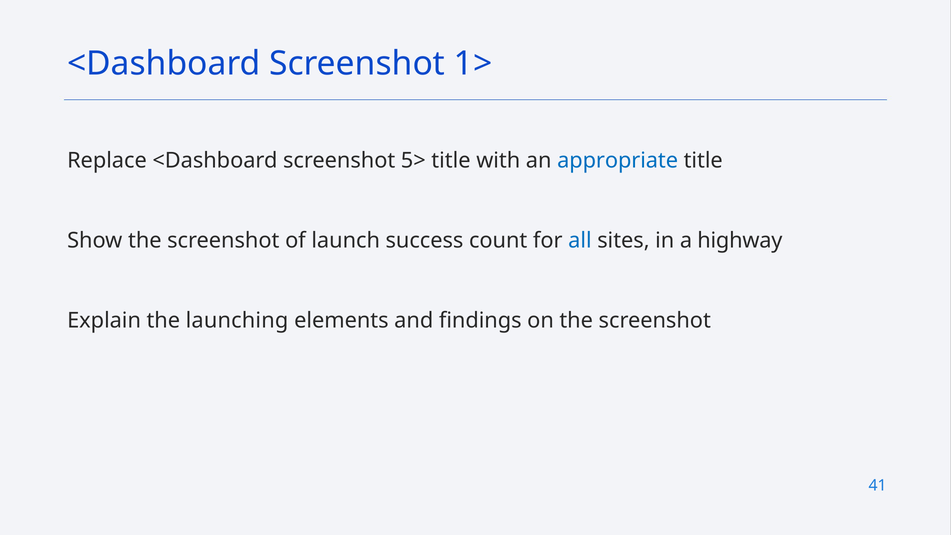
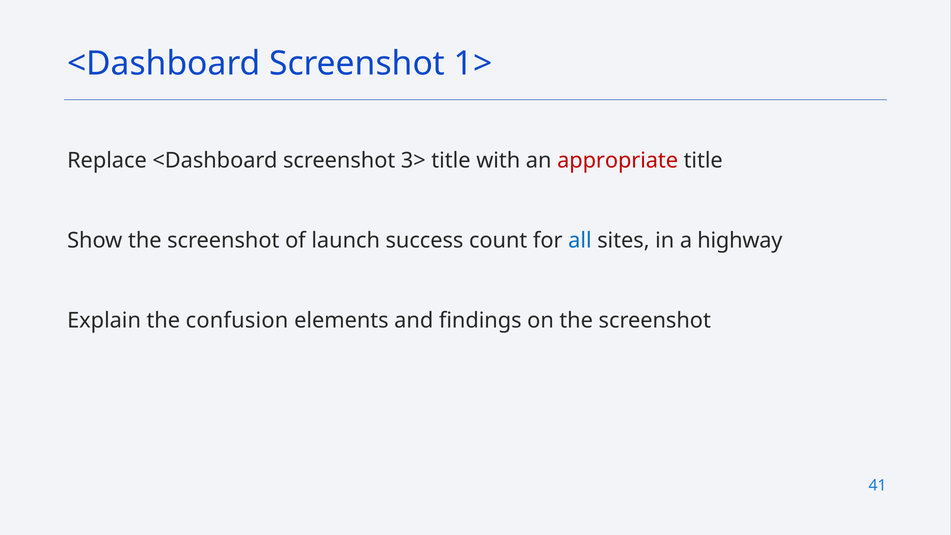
5>: 5> -> 3> (413, 161)
appropriate colour: blue -> red (618, 161)
launching: launching -> confusion (237, 320)
